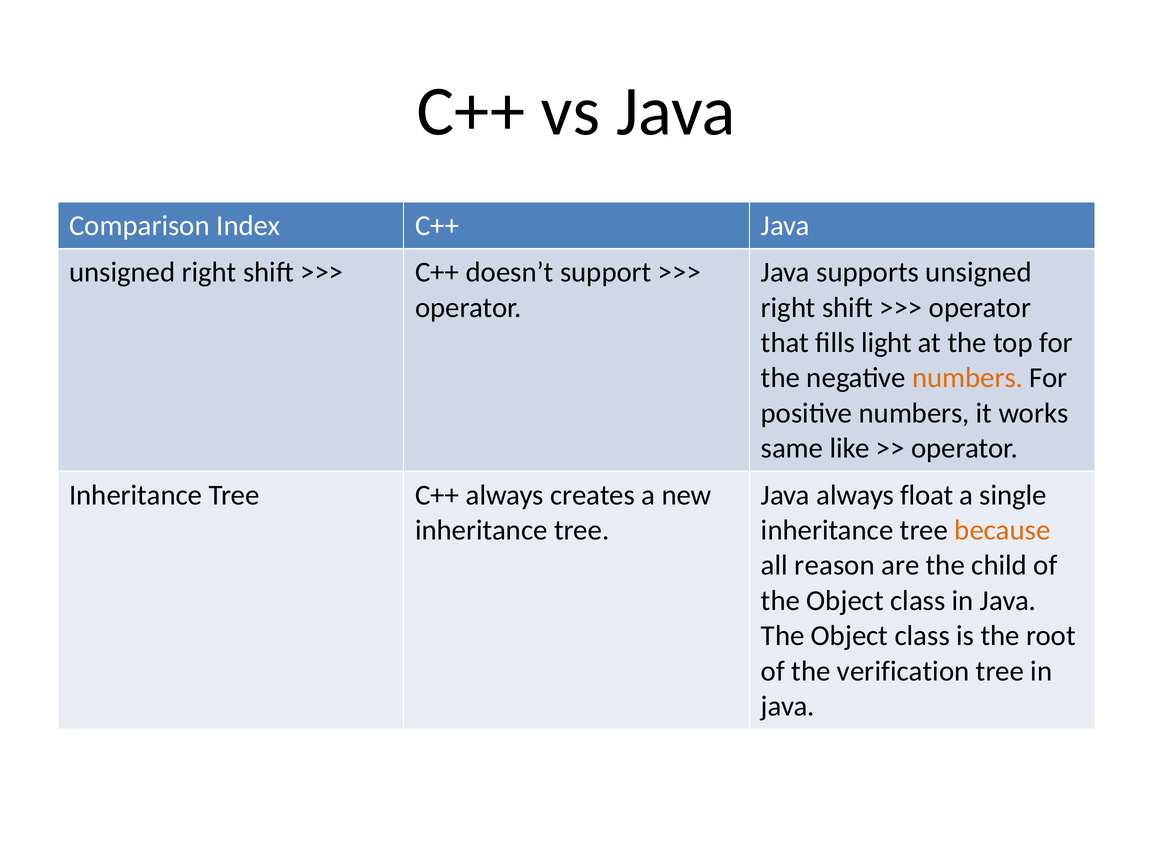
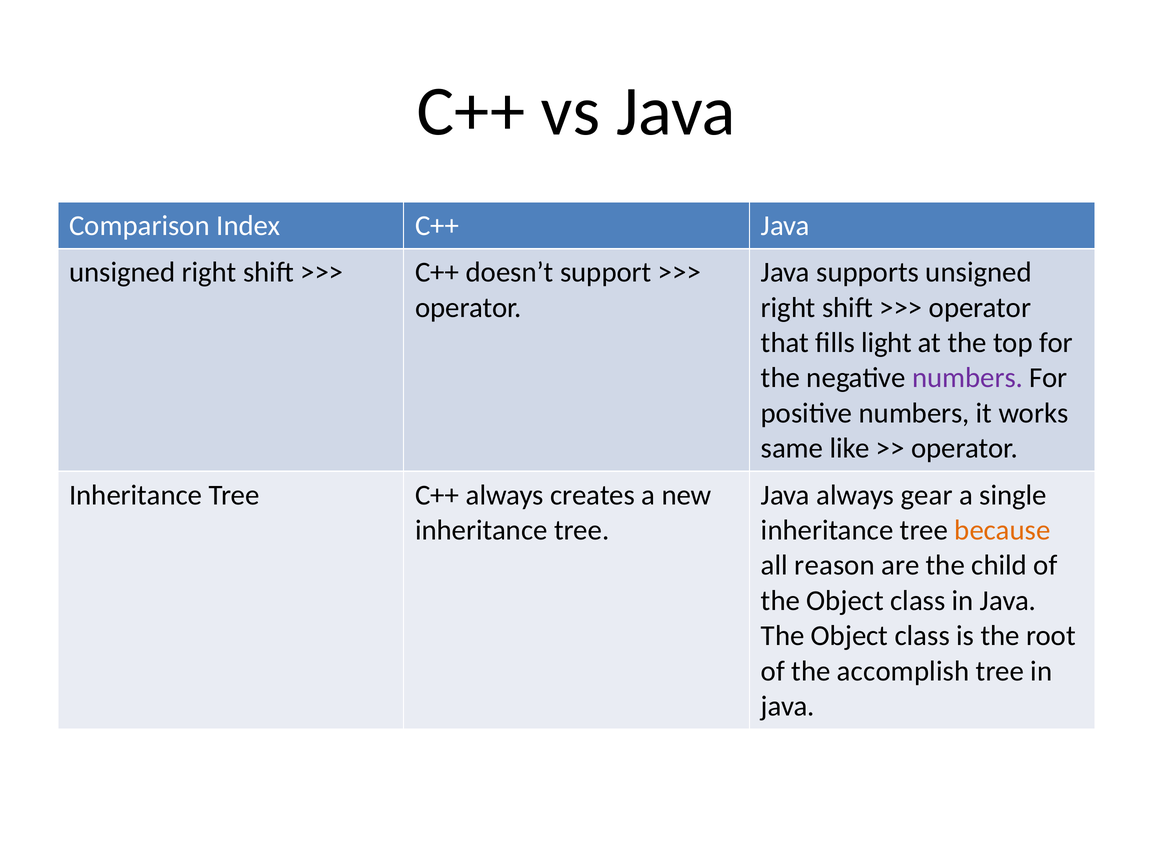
numbers colour: orange -> purple (968, 378)
float: float -> gear (927, 495)
verification: verification -> accomplish (903, 671)
